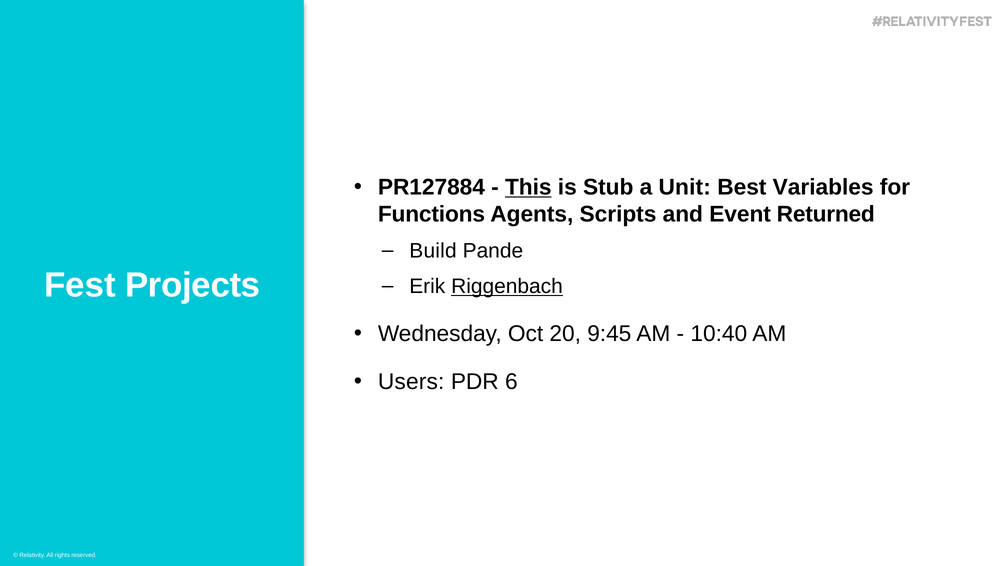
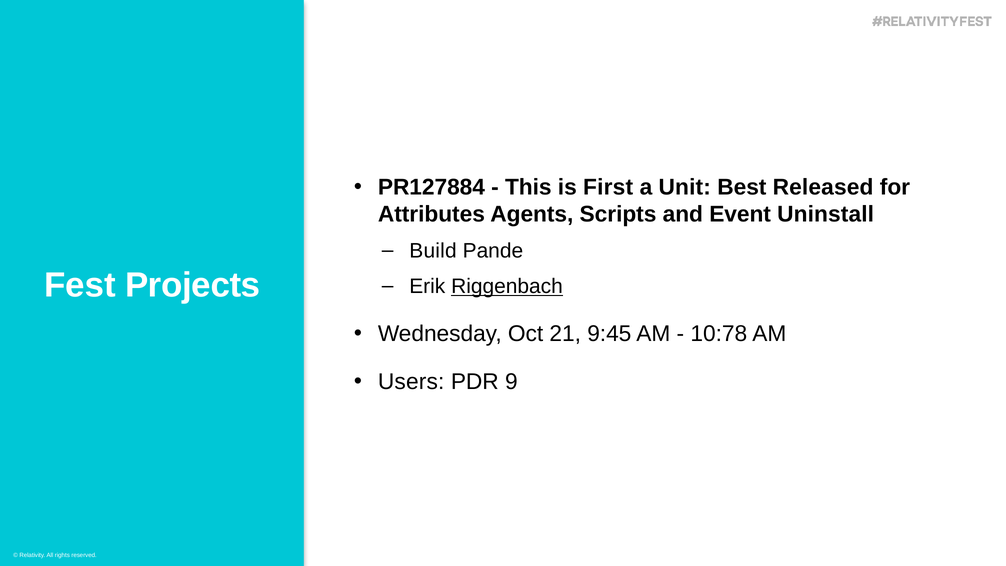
This underline: present -> none (528, 187)
Stub: Stub -> First (608, 187)
Variables: Variables -> Released (823, 187)
Functions: Functions -> Attributes (431, 214)
Returned: Returned -> Uninstall (826, 214)
20: 20 -> 21 (565, 334)
10:40: 10:40 -> 10:78 (719, 334)
6: 6 -> 9 (511, 382)
